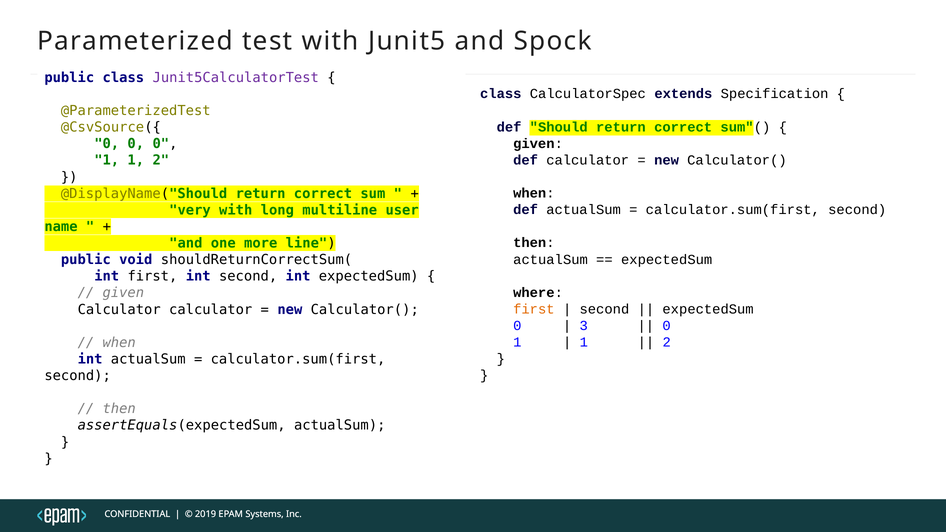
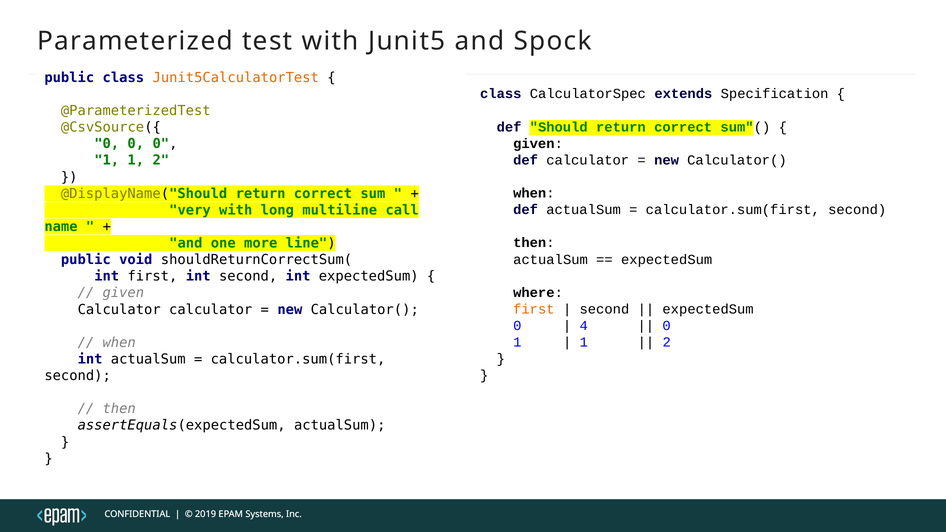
Junit5CalculatorTest colour: purple -> orange (236, 78)
user: user -> call (402, 210)
3: 3 -> 4 (584, 326)
